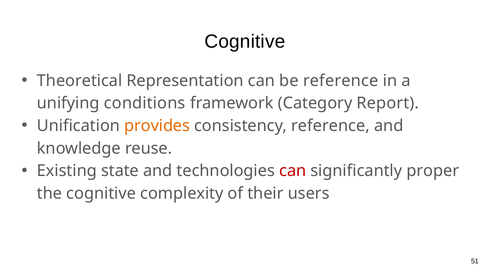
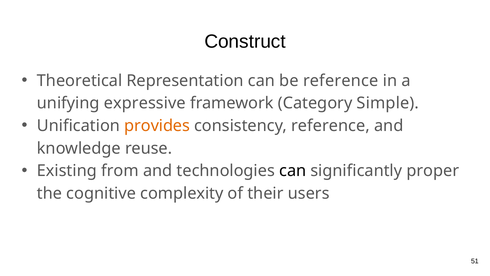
Cognitive: Cognitive -> Construct (245, 42)
conditions: conditions -> expressive (145, 103)
Report: Report -> Simple (388, 103)
state: state -> from (120, 171)
can colour: red -> black (293, 171)
